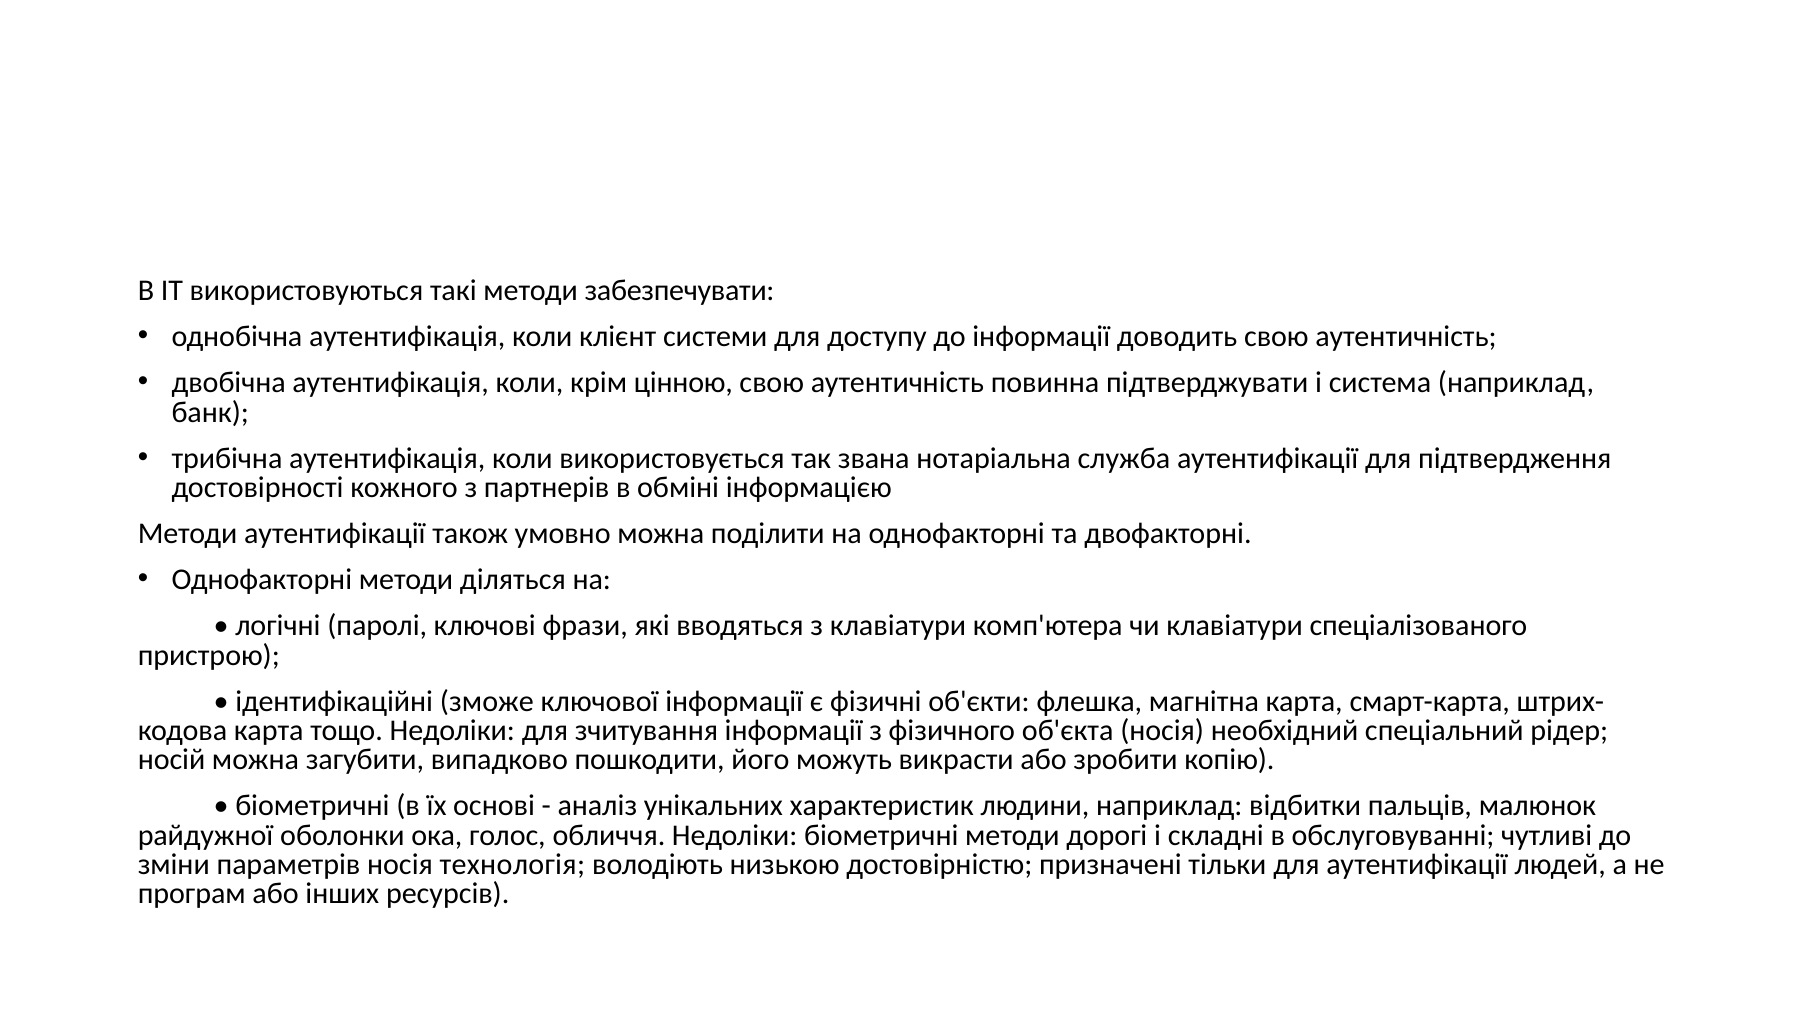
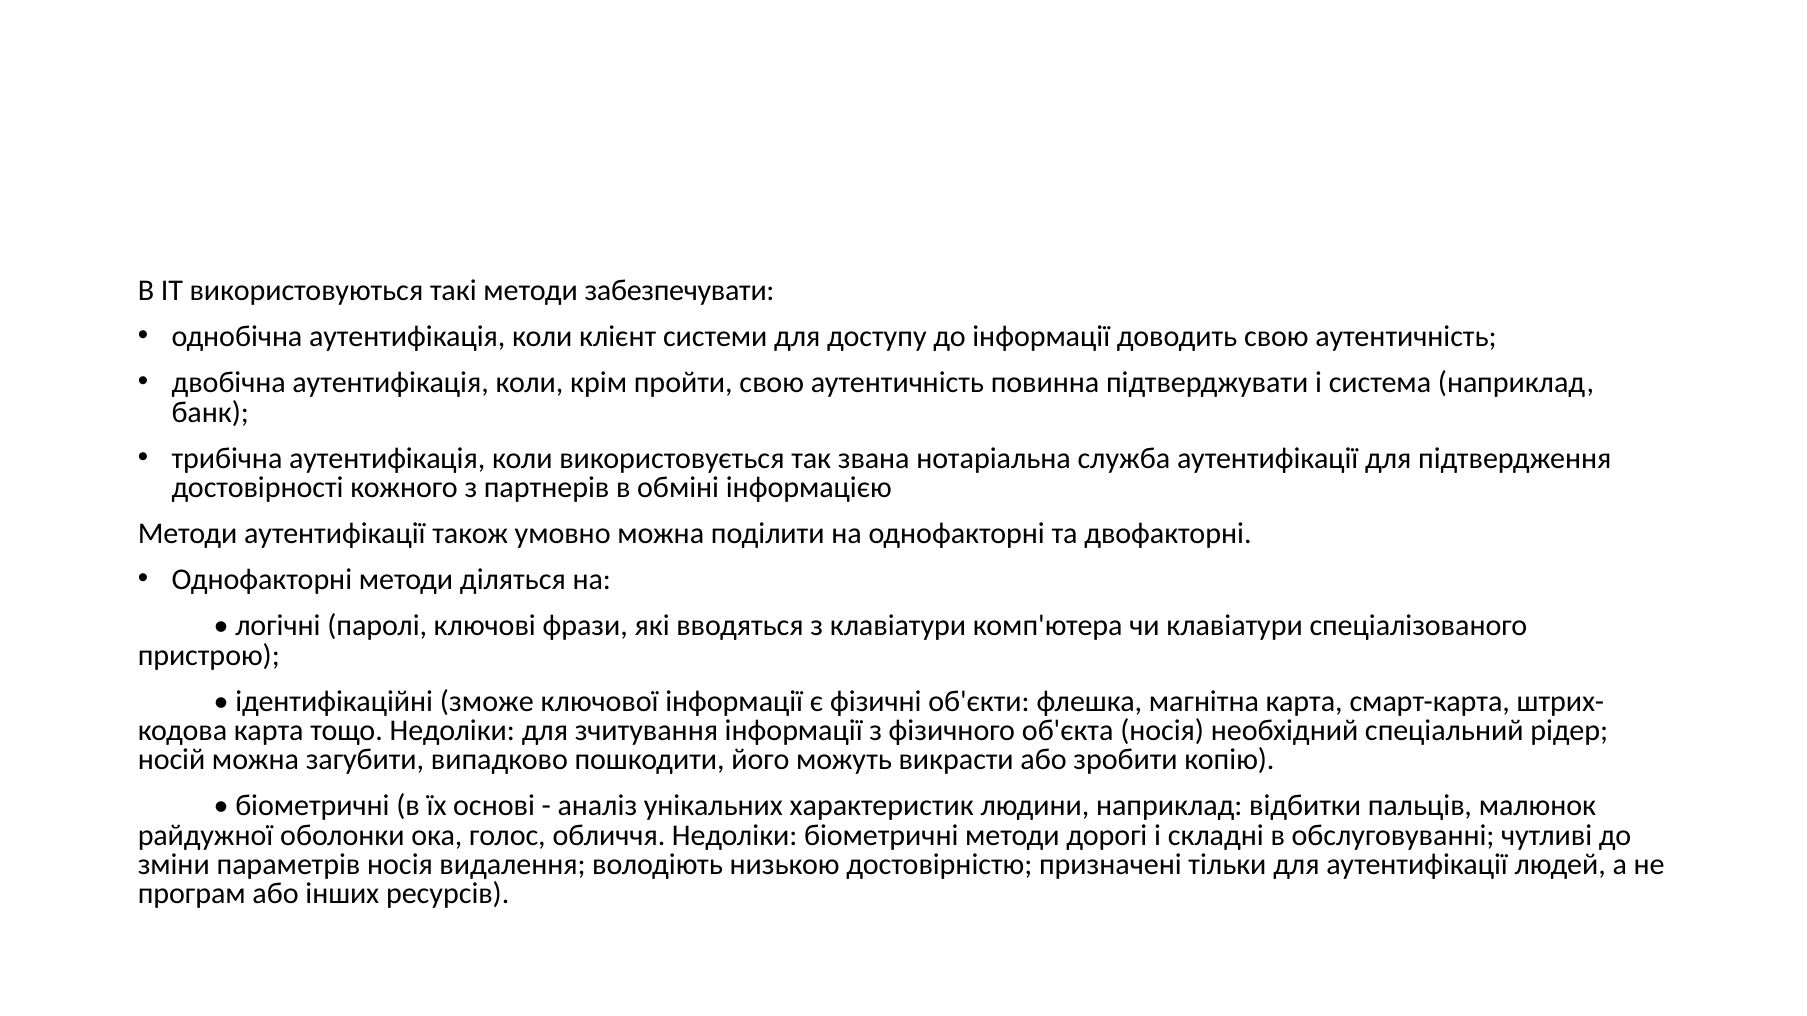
цінною: цінною -> пройти (683, 383)
технологія: технологія -> видалення (513, 865)
